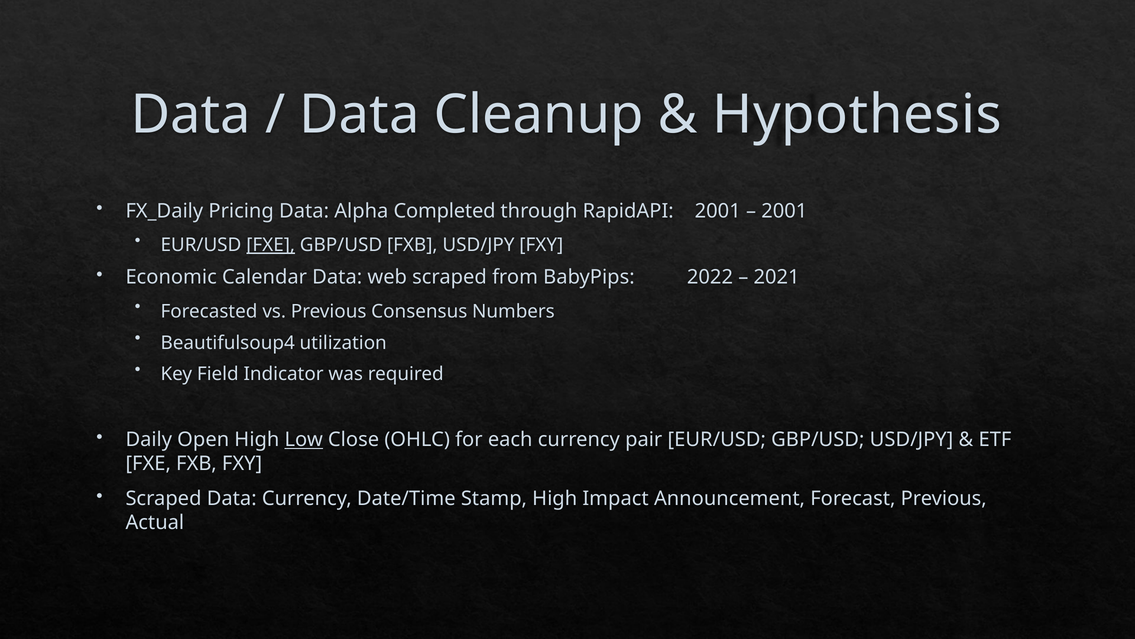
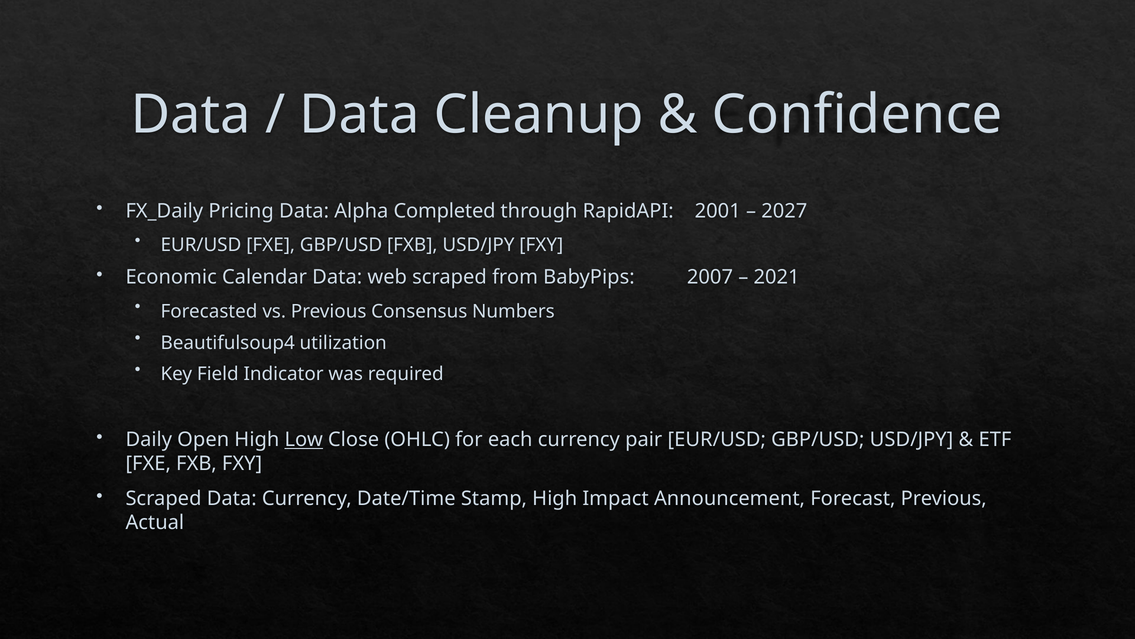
Hypothesis: Hypothesis -> Confidence (857, 115)
2001: 2001 -> 2027 (784, 211)
FXE underline: present -> none (271, 245)
2022: 2022 -> 2007 (710, 277)
